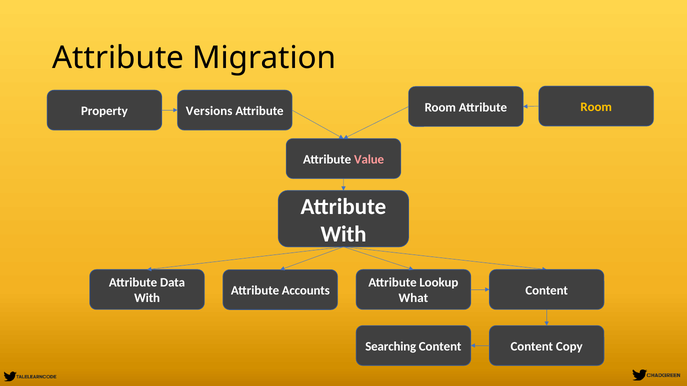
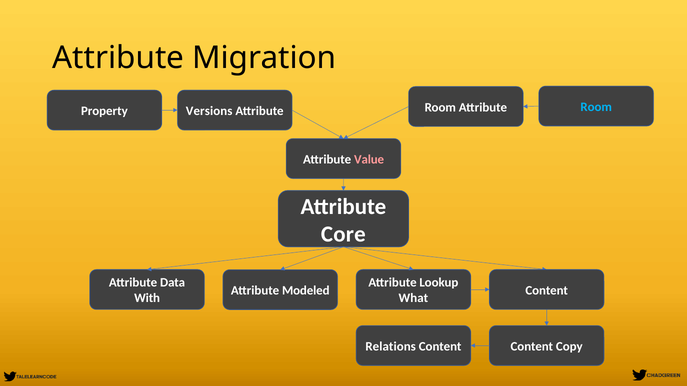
Room colour: yellow -> light blue (596, 107)
With: With -> Core (343, 234)
Accounts: Accounts -> Modeled (306, 291)
Searching: Searching -> Relations (391, 347)
